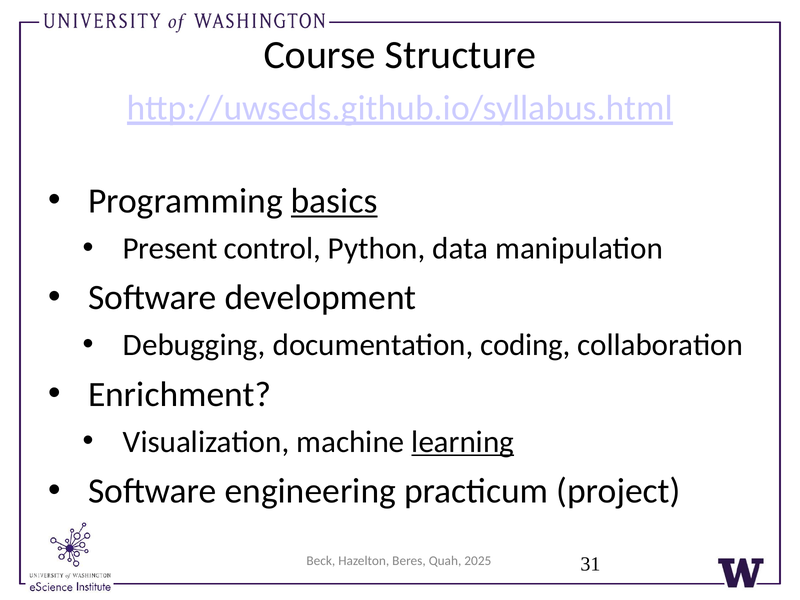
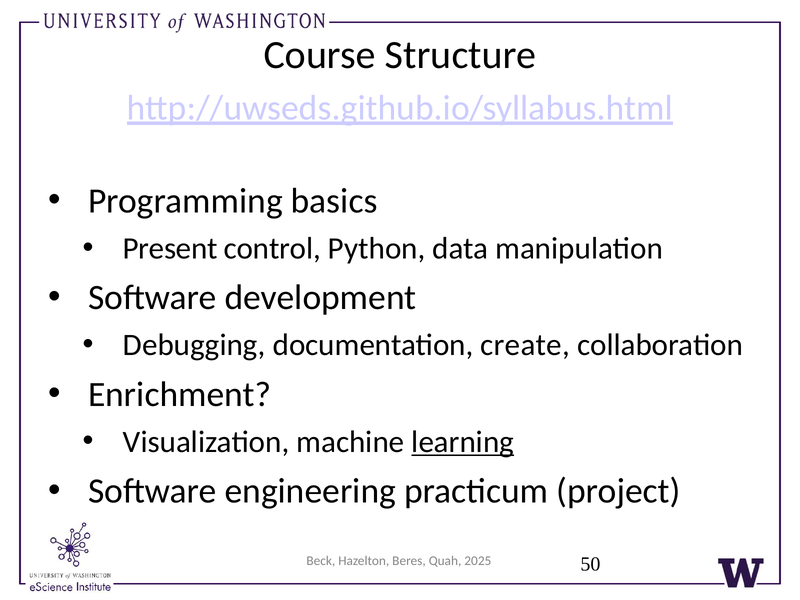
basics underline: present -> none (334, 201)
coding: coding -> create (525, 345)
31: 31 -> 50 (590, 564)
